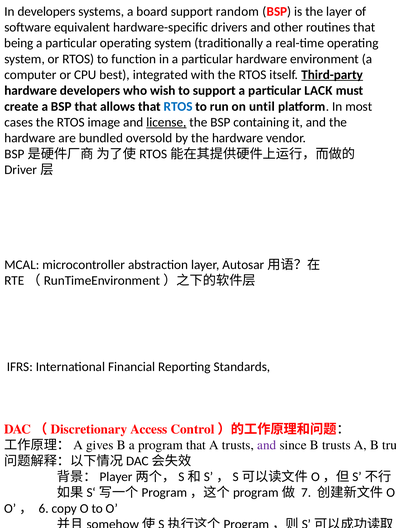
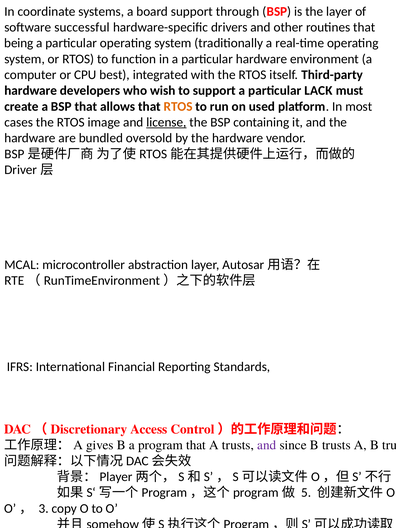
In developers: developers -> coordinate (47, 11)
random: random -> through (237, 11)
equivalent: equivalent -> successful (82, 27)
Third-party underline: present -> none (332, 75)
RTOS colour: blue -> orange (178, 106)
until: until -> used (262, 106)
7: 7 -> 5 (306, 493)
6: 6 -> 3 (44, 508)
